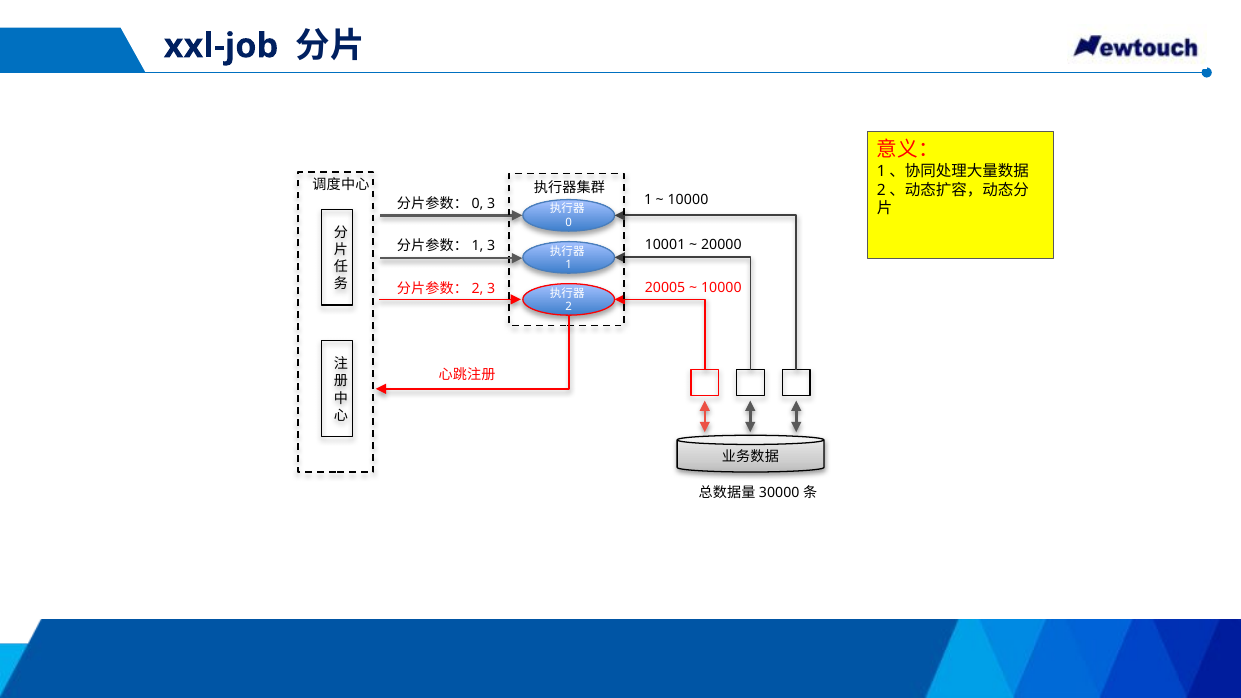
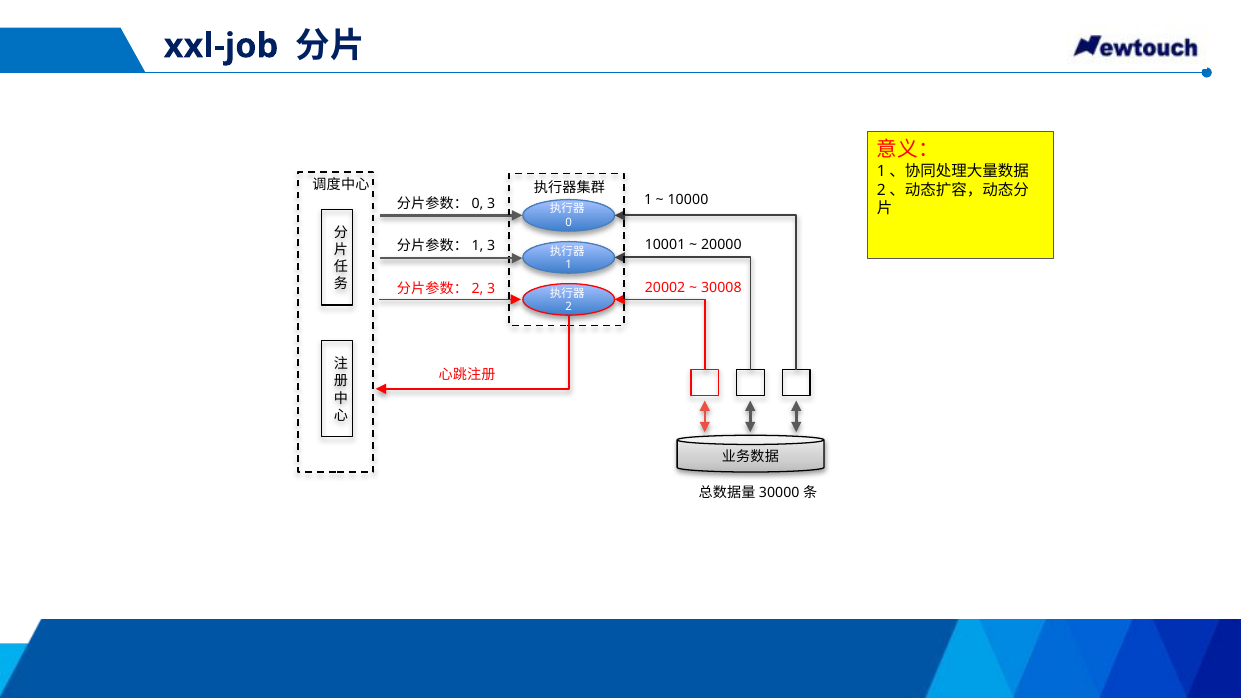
20005: 20005 -> 20002 (665, 287)
10000: 10000 -> 30008 (721, 287)
